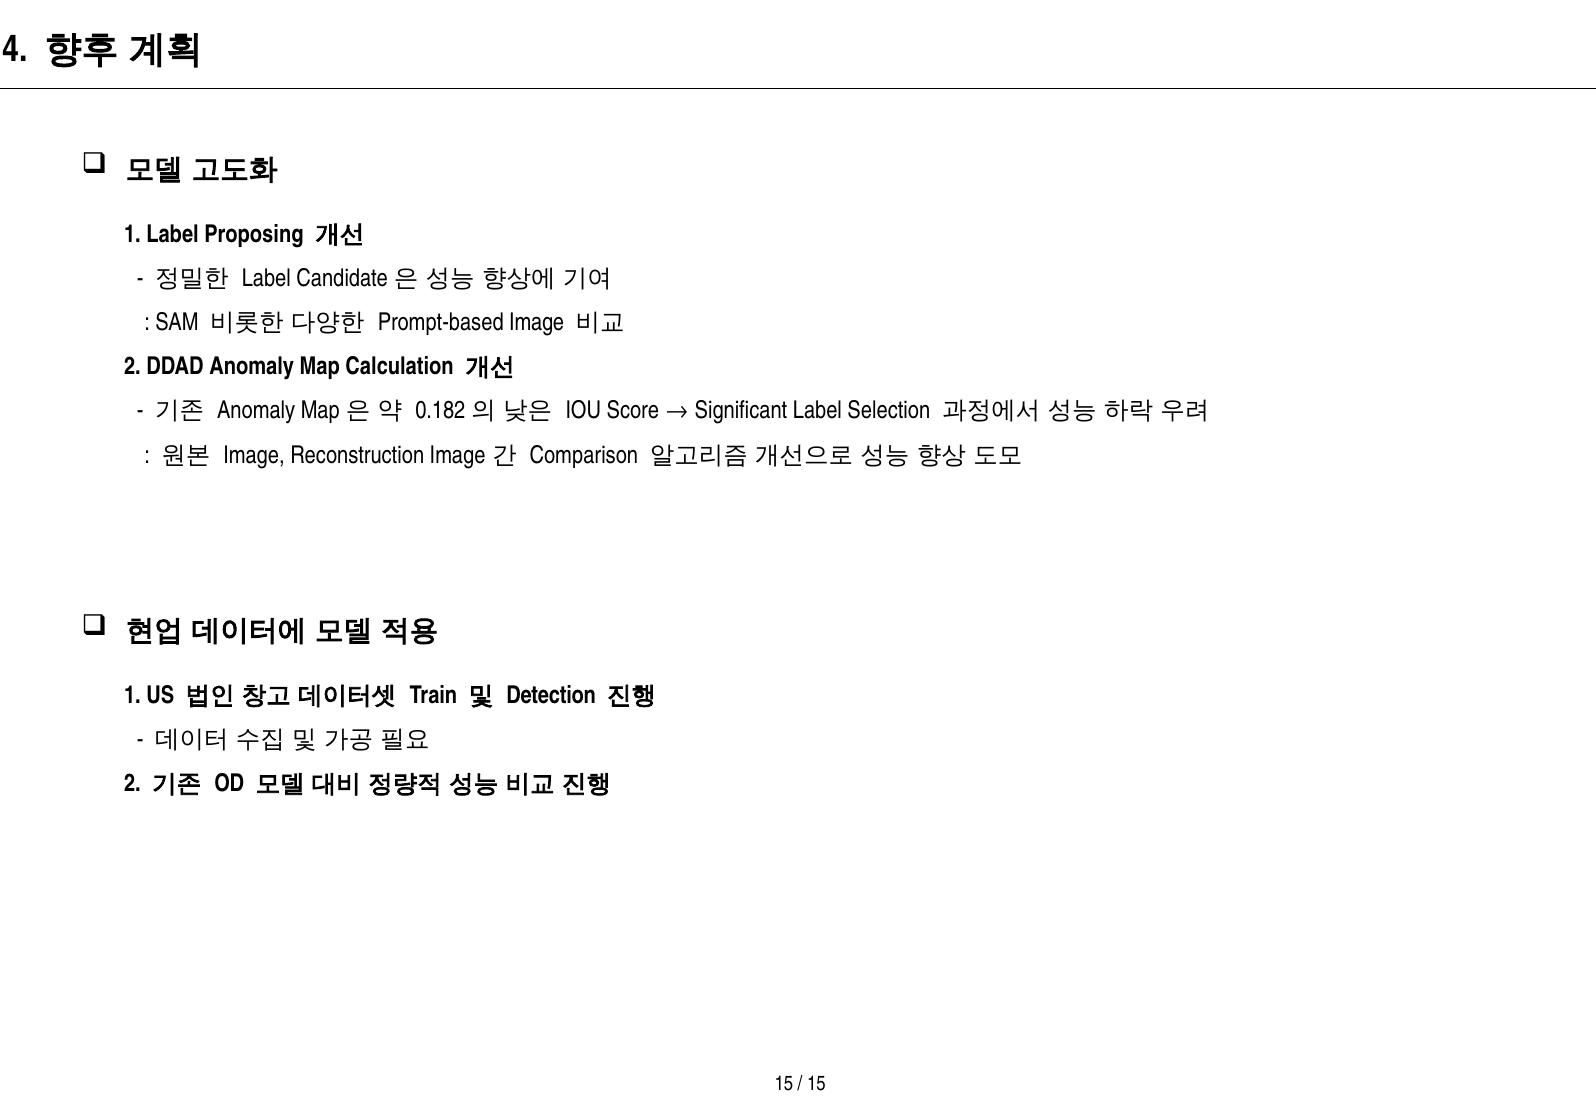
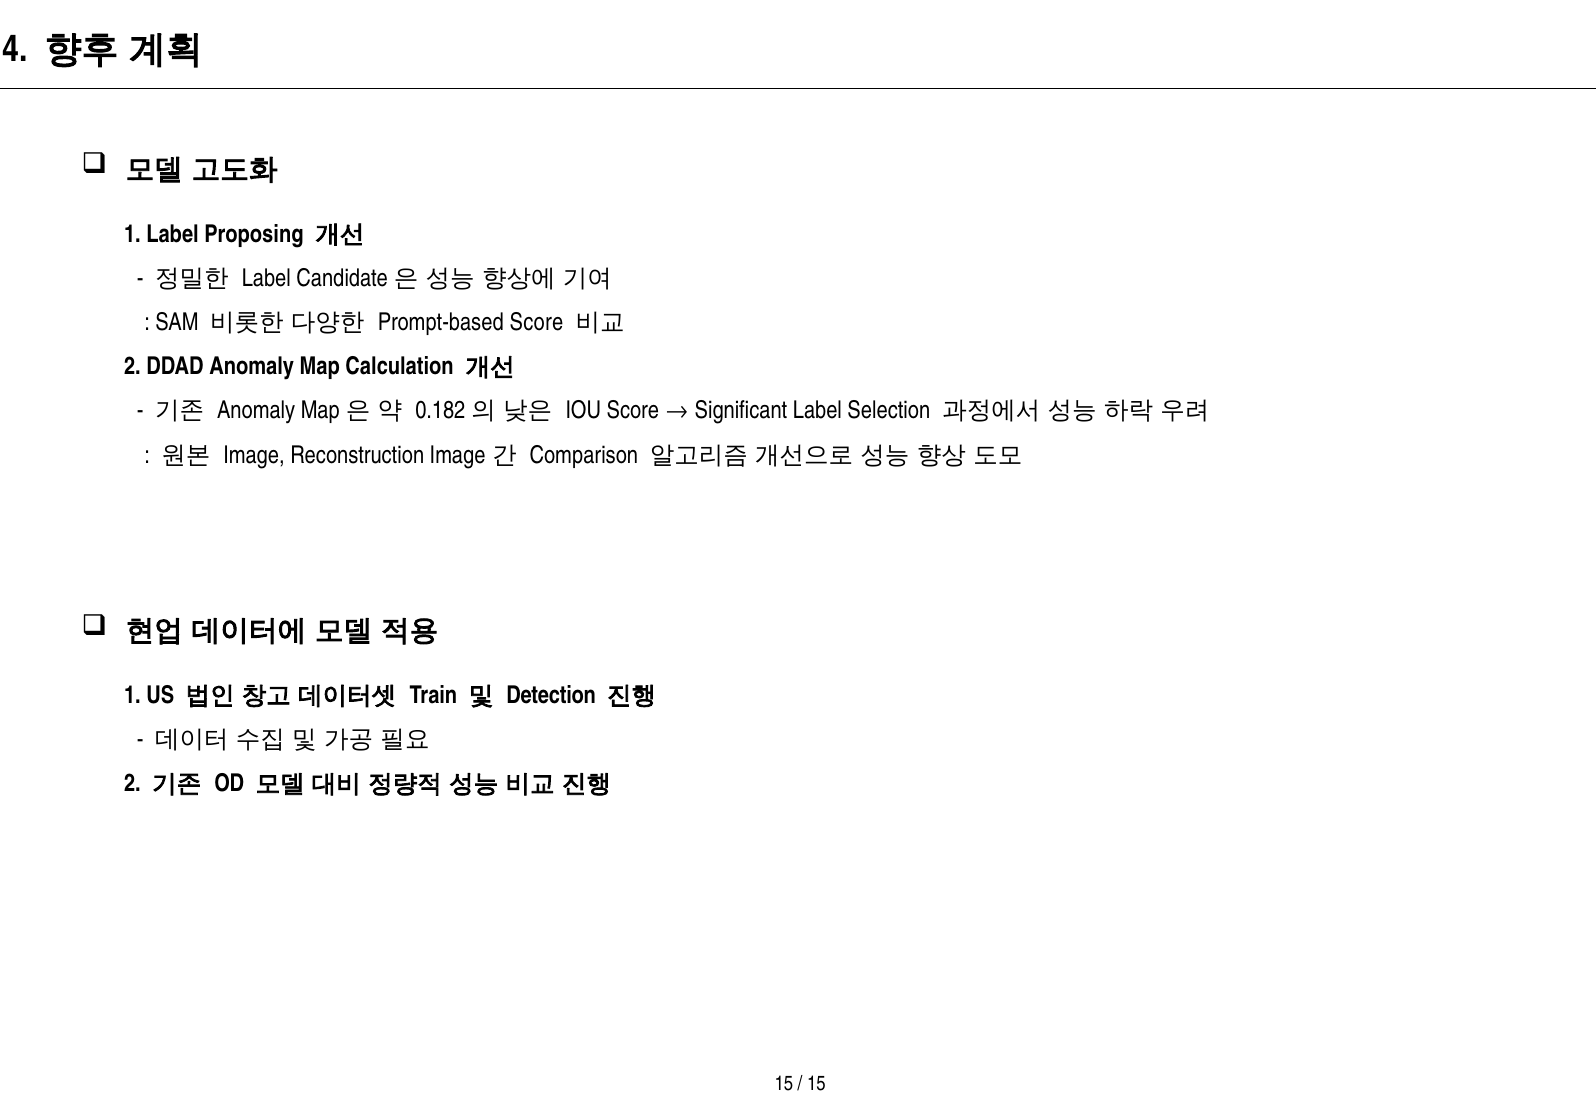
Prompt-based Image: Image -> Score (536, 322)
